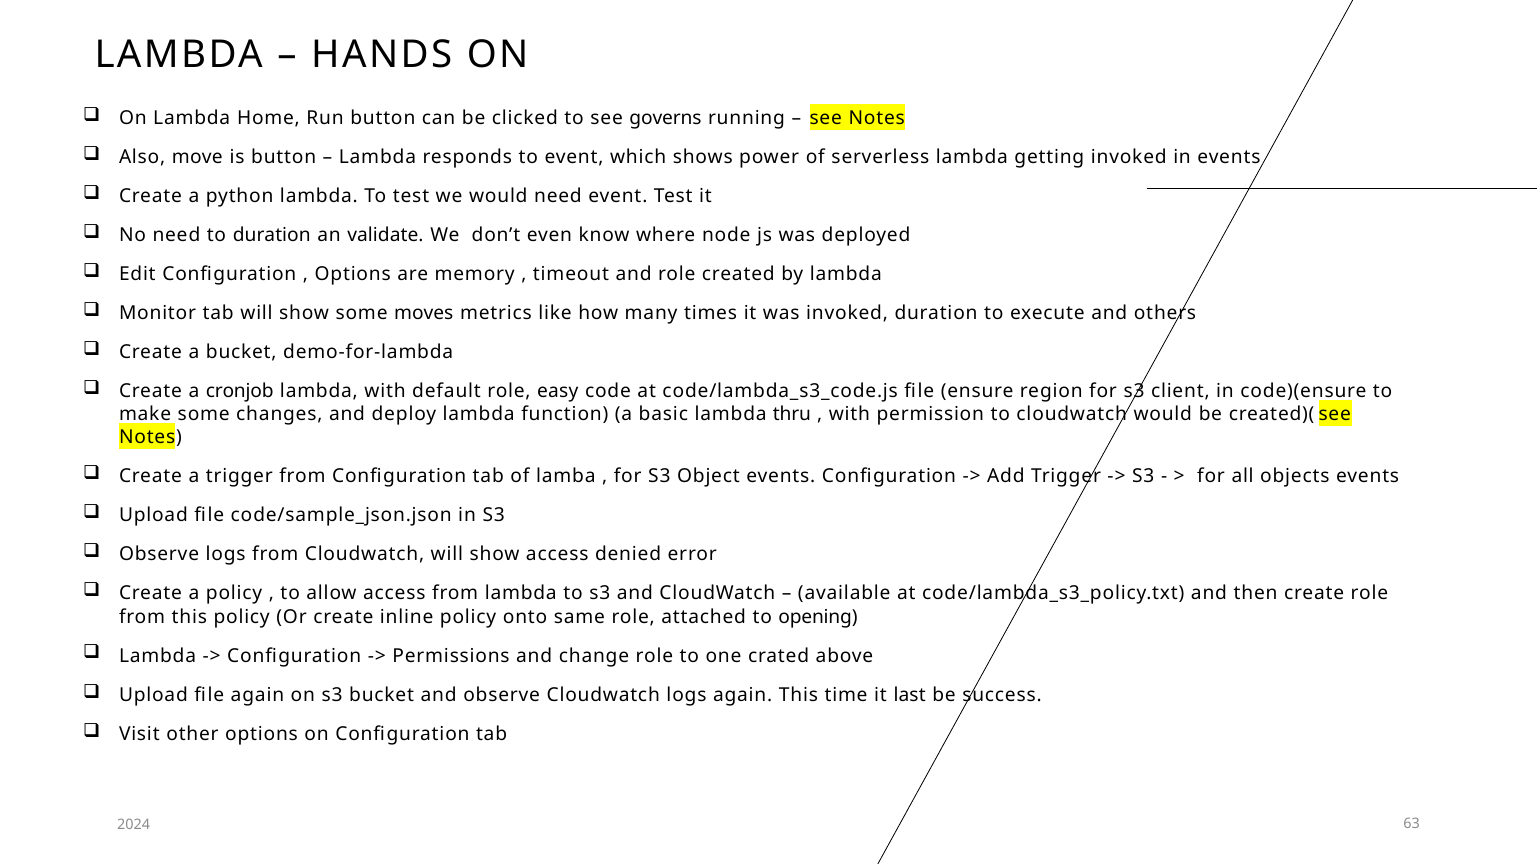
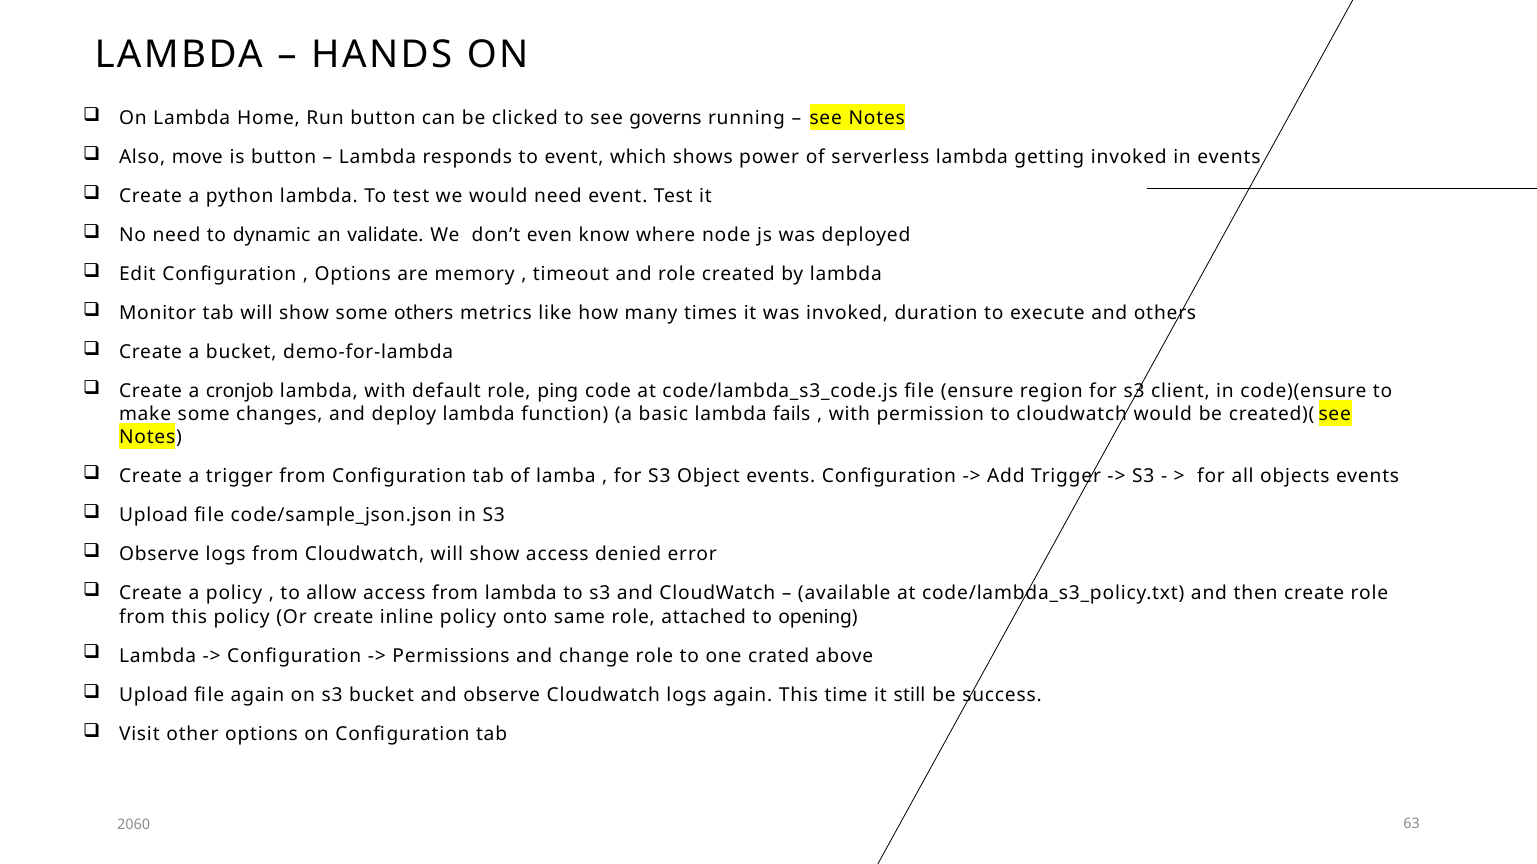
to duration: duration -> dynamic (272, 235)
some moves: moves -> others (424, 313)
easy: easy -> ping (558, 392)
thru: thru -> fails (792, 415)
last: last -> still (910, 695)
2024: 2024 -> 2060 (134, 825)
